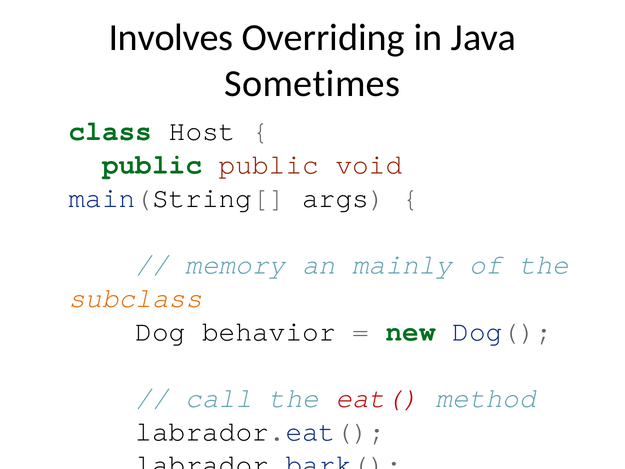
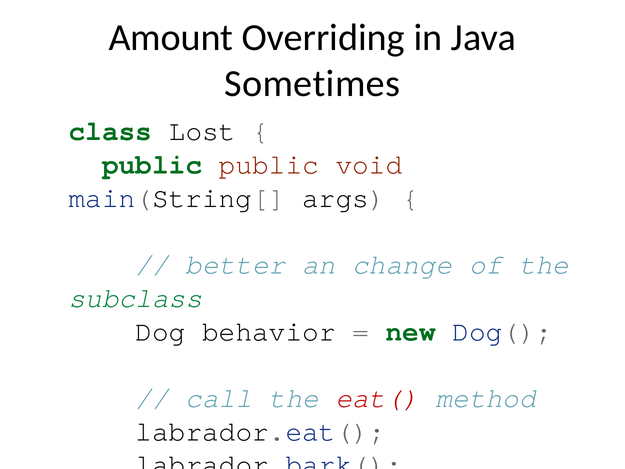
Involves: Involves -> Amount (171, 38)
Host: Host -> Lost (202, 131)
memory: memory -> better (235, 264)
mainly: mainly -> change (402, 264)
subclass colour: orange -> green (135, 298)
